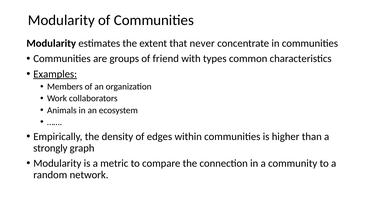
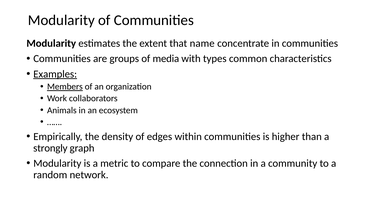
never: never -> name (202, 43)
friend: friend -> media (166, 59)
Members underline: none -> present (65, 87)
